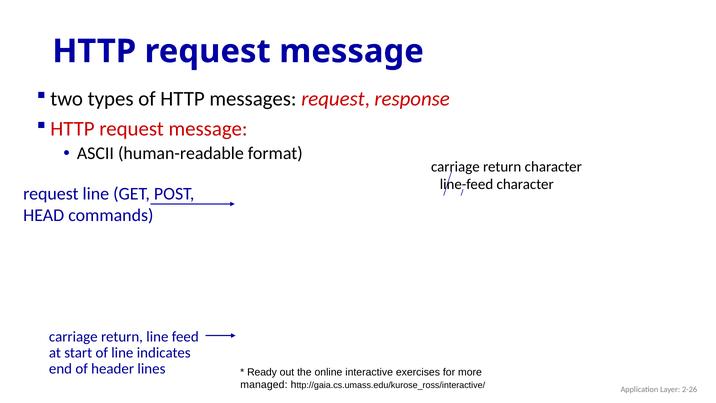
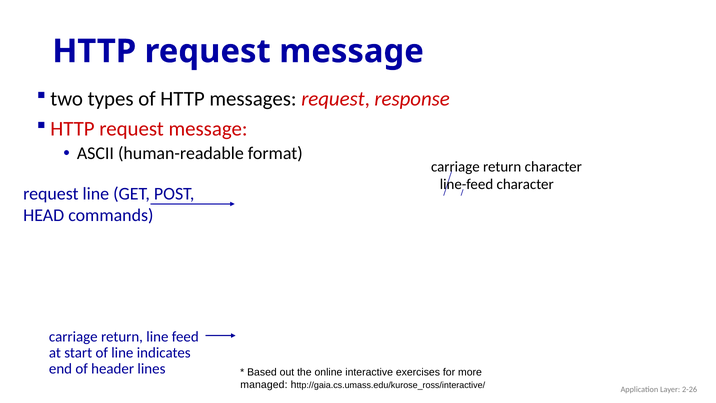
Ready: Ready -> Based (262, 372)
